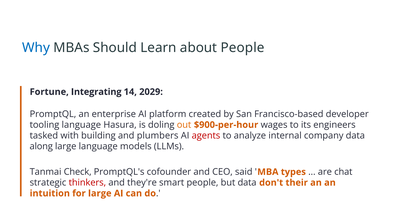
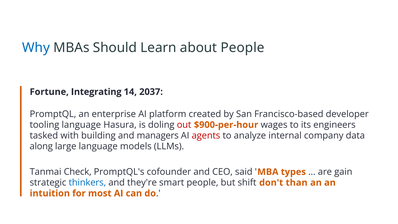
2029: 2029 -> 2037 (151, 92)
out colour: orange -> red (184, 125)
plumbers: plumbers -> managers (158, 135)
chat: chat -> gain (343, 172)
thinkers colour: red -> blue (87, 183)
but data: data -> shift (247, 183)
their: their -> than (297, 183)
for large: large -> most (100, 193)
